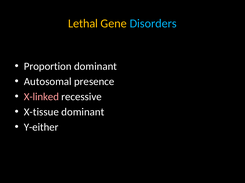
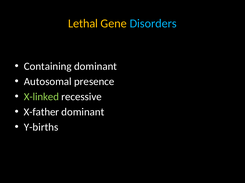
Proportion: Proportion -> Containing (48, 67)
X-linked colour: pink -> light green (41, 97)
X-tissue: X-tissue -> X-father (41, 112)
Y-either: Y-either -> Y-births (41, 128)
